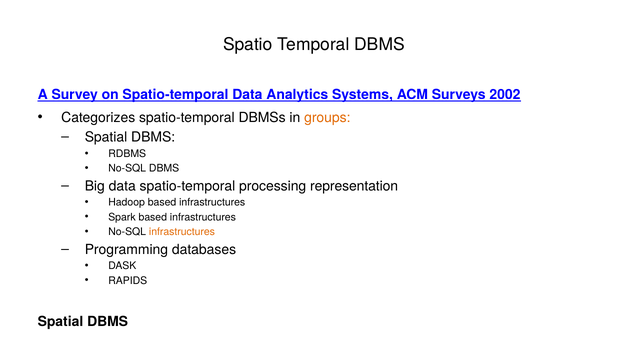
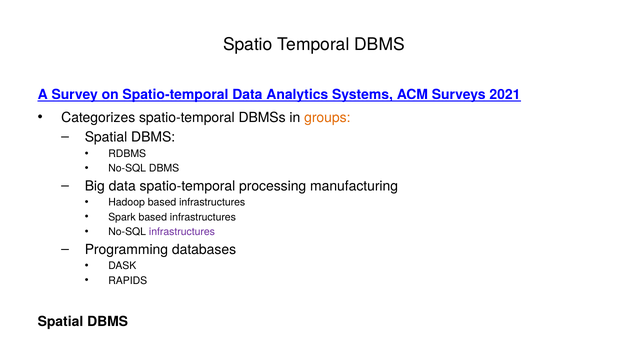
2002: 2002 -> 2021 (505, 95)
representation: representation -> manufacturing (354, 186)
infrastructures colour: orange -> purple (182, 232)
